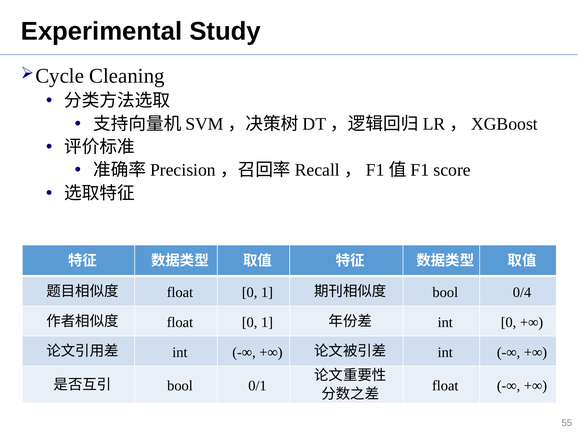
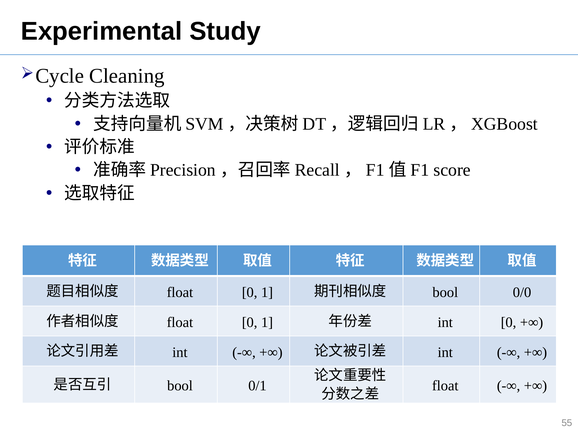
0/4: 0/4 -> 0/0 (522, 292)
